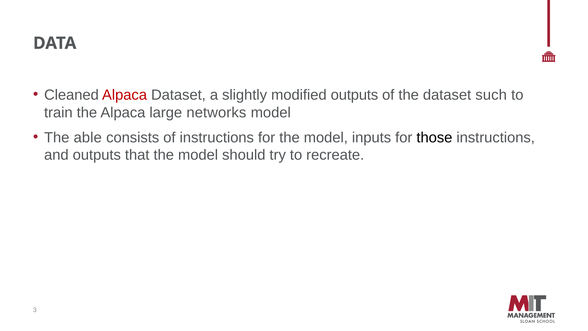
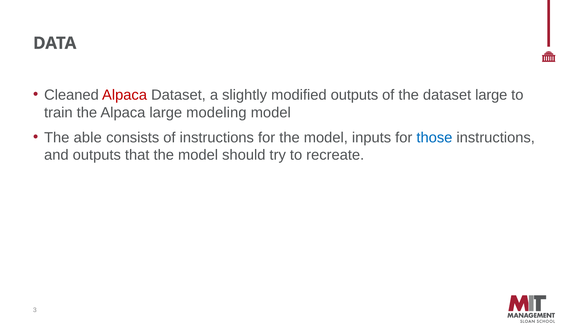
dataset such: such -> large (491, 95)
networks: networks -> modeling (216, 112)
those colour: black -> blue (434, 137)
